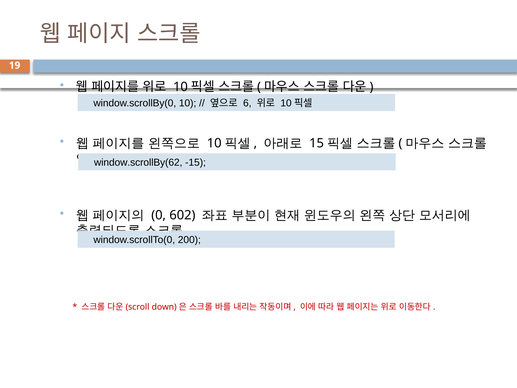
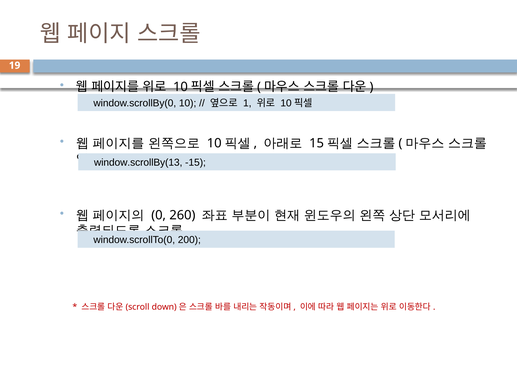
6: 6 -> 1 (247, 103)
window.scrollBy(62: window.scrollBy(62 -> window.scrollBy(13 (138, 162)
602: 602 -> 260 (182, 215)
